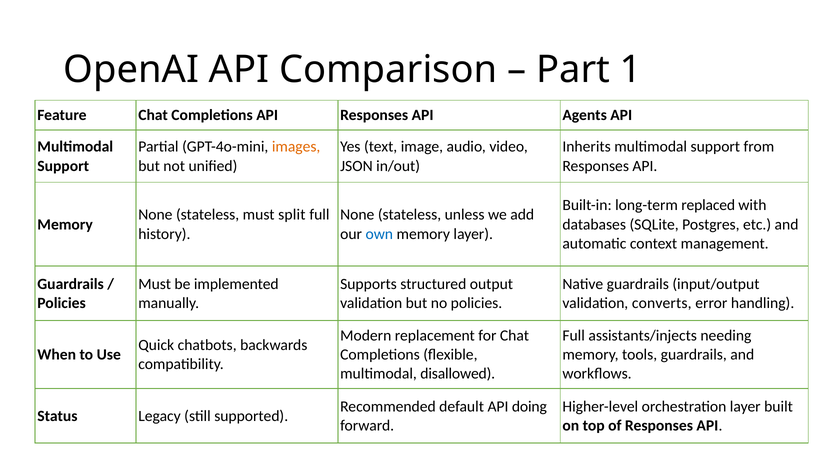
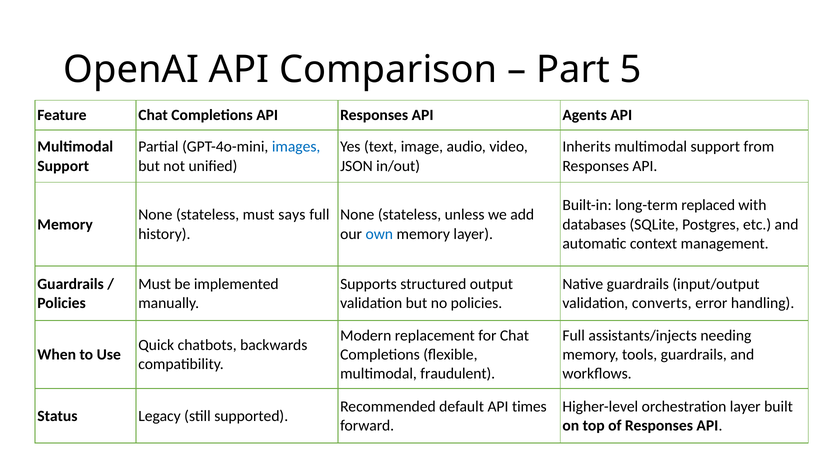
1: 1 -> 5 (631, 70)
images colour: orange -> blue (296, 147)
split: split -> says (292, 215)
disallowed: disallowed -> fraudulent (458, 374)
doing: doing -> times (529, 406)
